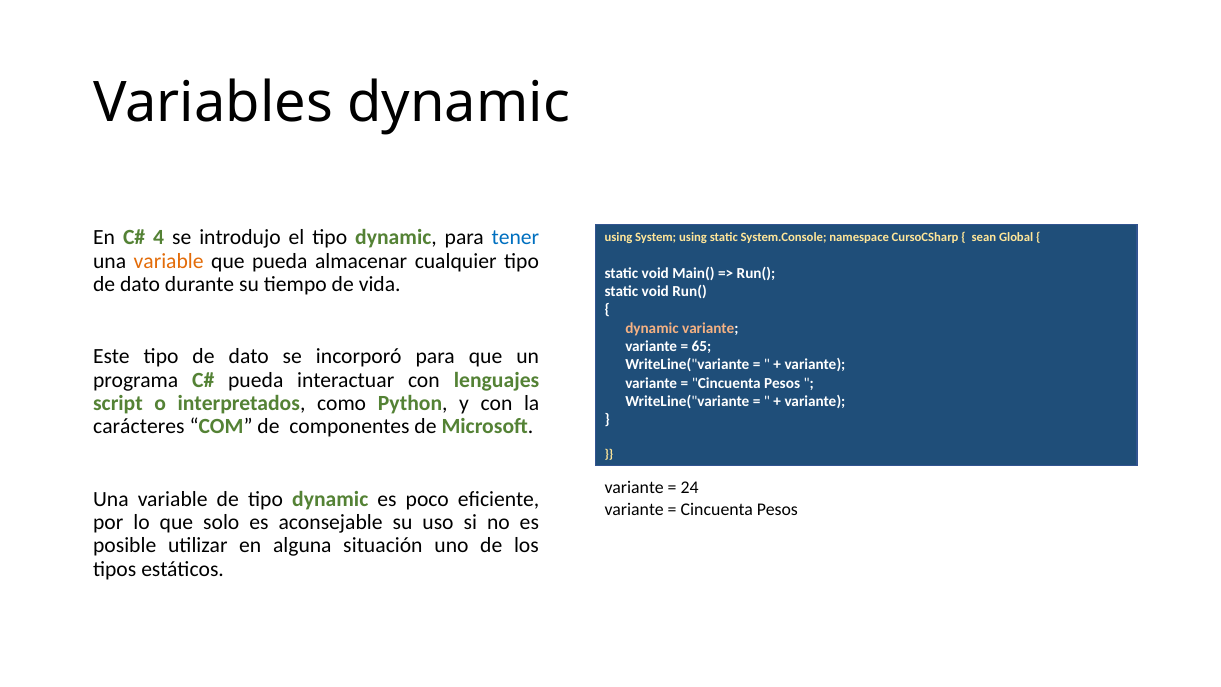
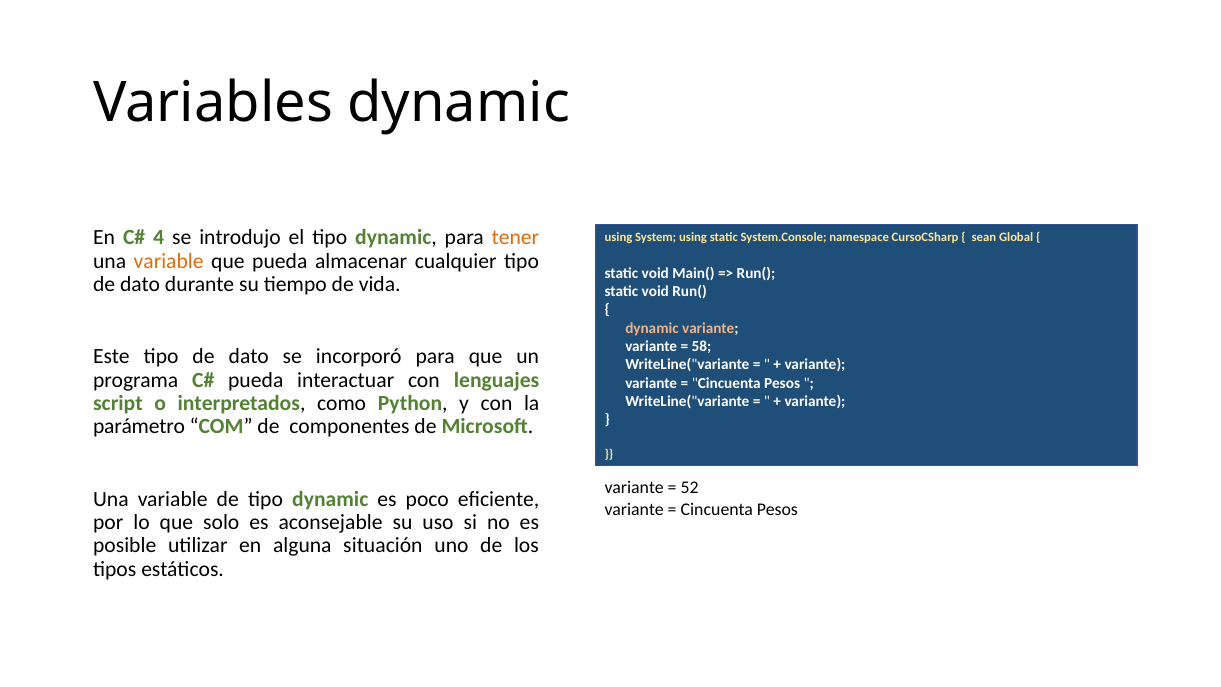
tener colour: blue -> orange (515, 238)
65: 65 -> 58 (701, 346)
carácteres: carácteres -> parámetro (139, 427)
24: 24 -> 52 (690, 488)
